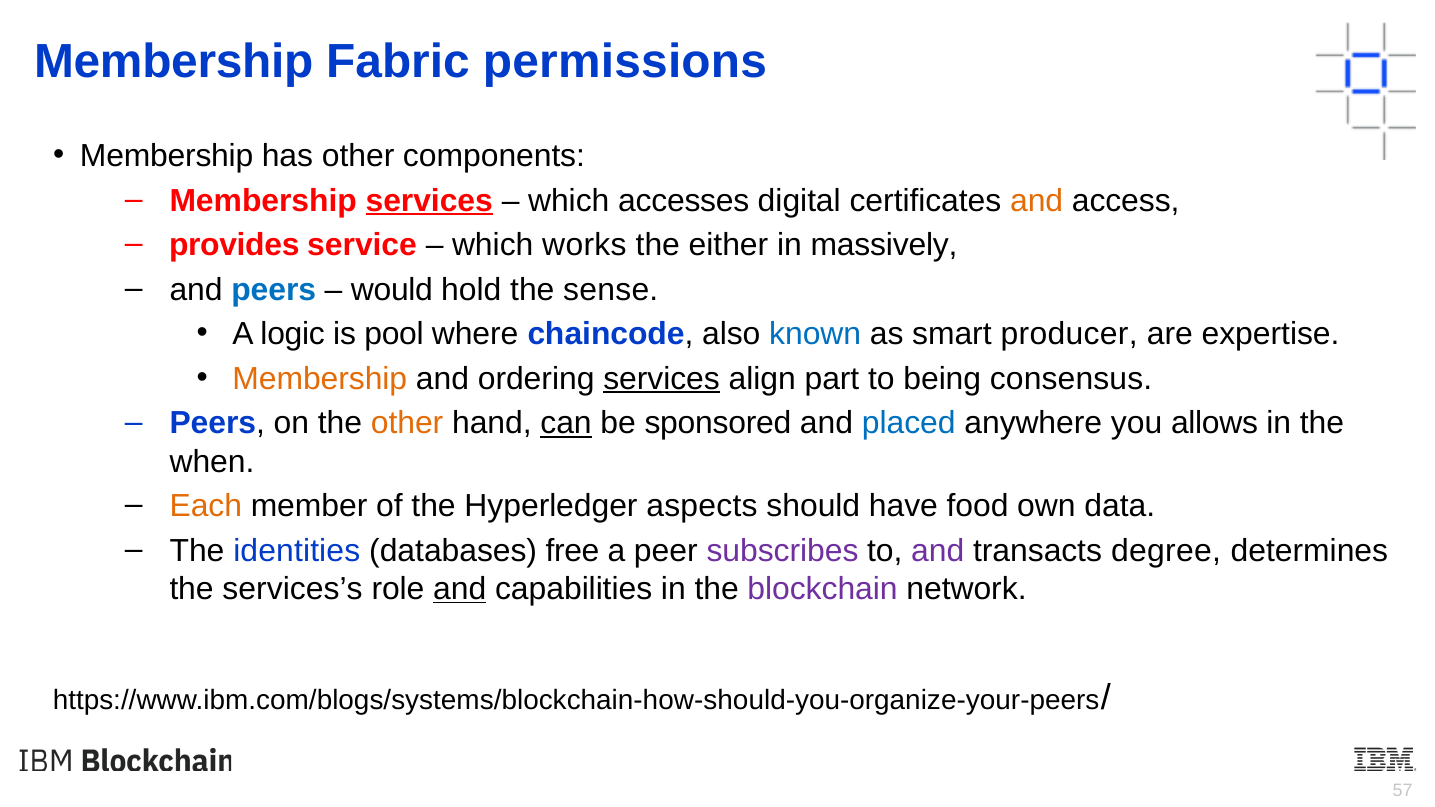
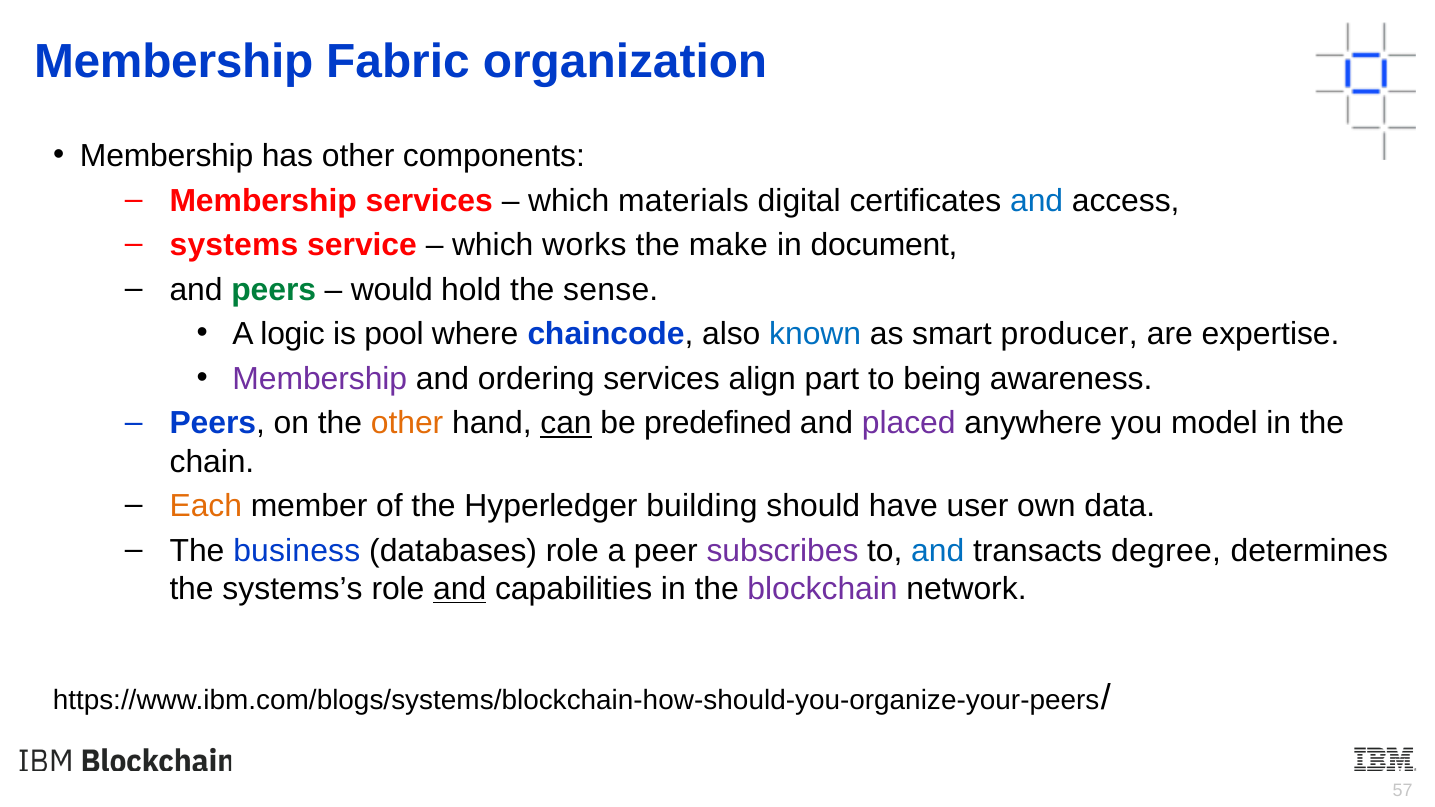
permissions: permissions -> organization (625, 62)
services underline: present -> none (429, 201)
accesses: accesses -> materials (684, 201)
and colour: orange -> blue (1037, 201)
provides: provides -> systems (234, 245)
either: either -> make (728, 245)
massively: massively -> document (884, 245)
peers colour: blue -> green (274, 290)
Membership colour: orange -> purple (320, 379)
services underline: present -> none (662, 379)
consensus: consensus -> awareness (1071, 379)
sponsored: sponsored -> predefined (718, 423)
placed colour: blue -> purple (909, 423)
allows: allows -> model (1214, 423)
when: when -> chain (212, 462)
aspects: aspects -> building (702, 506)
food: food -> user (978, 506)
identities: identities -> business (297, 551)
databases free: free -> role (572, 551)
and colour: purple -> blue (938, 551)
services’s: services’s -> systems’s (293, 589)
